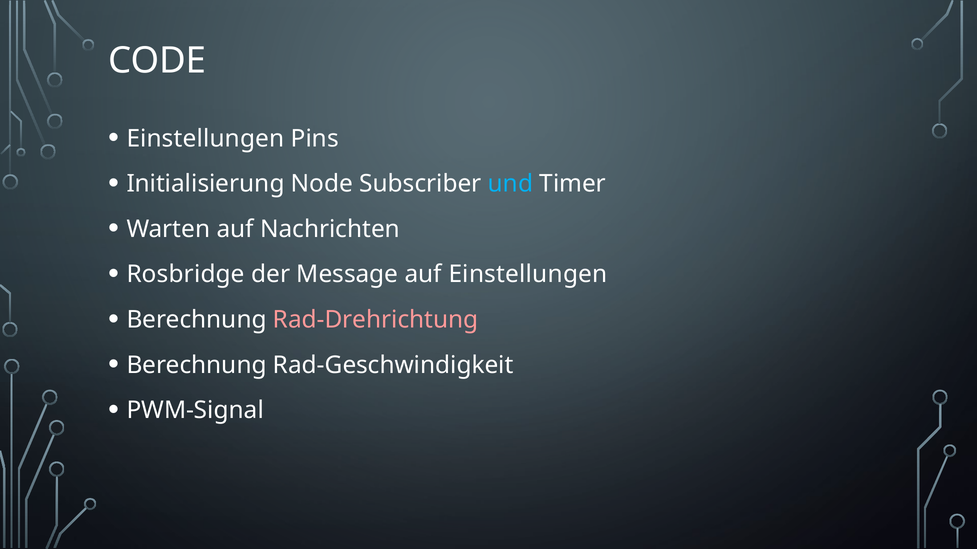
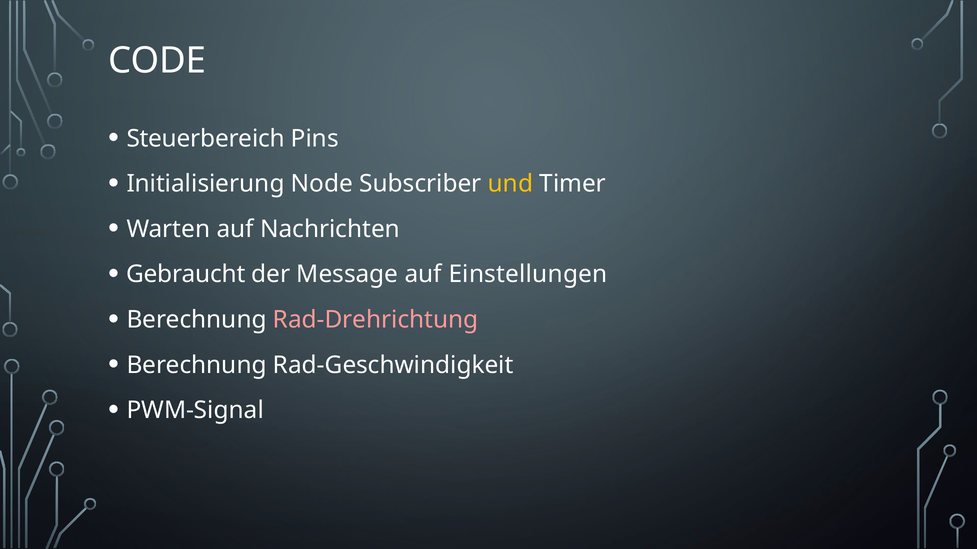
Einstellungen: Einstellungen -> Steuerbereich (206, 139)
und colour: light blue -> yellow (511, 184)
Rosbridge: Rosbridge -> Gebraucht (186, 275)
